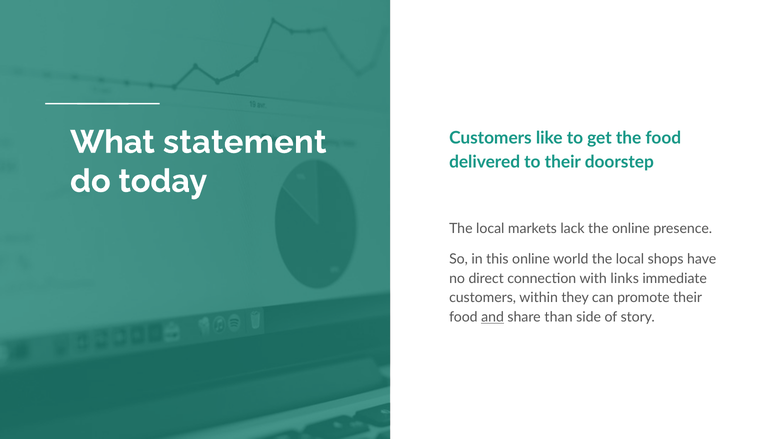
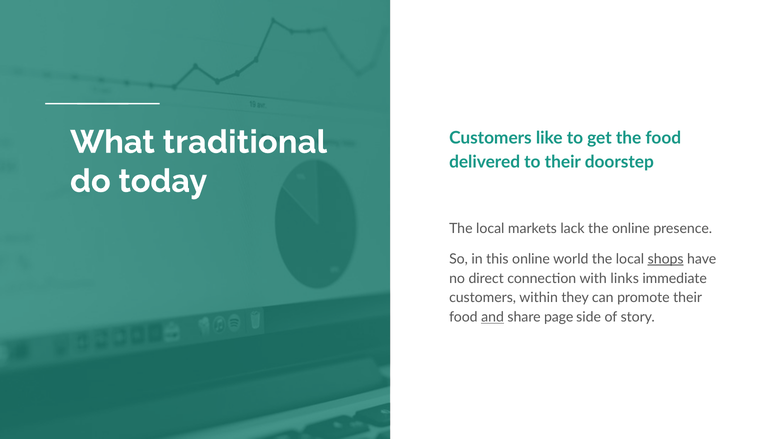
statement: statement -> traditional (245, 142)
shops underline: none -> present (666, 259)
than: than -> page (559, 317)
